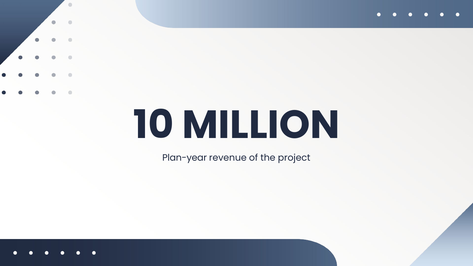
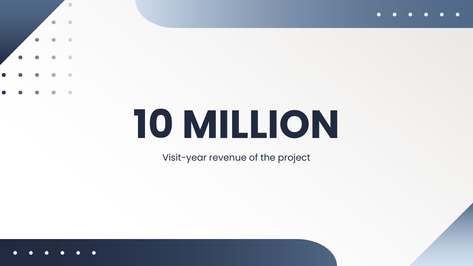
Plan-year: Plan-year -> Visit-year (185, 158)
